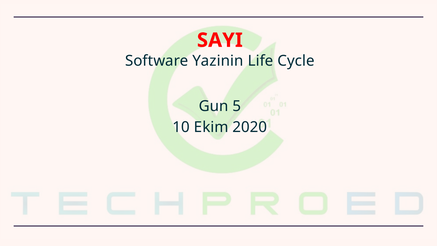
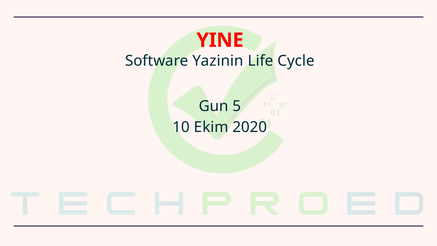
SAYI: SAYI -> YINE (220, 40)
